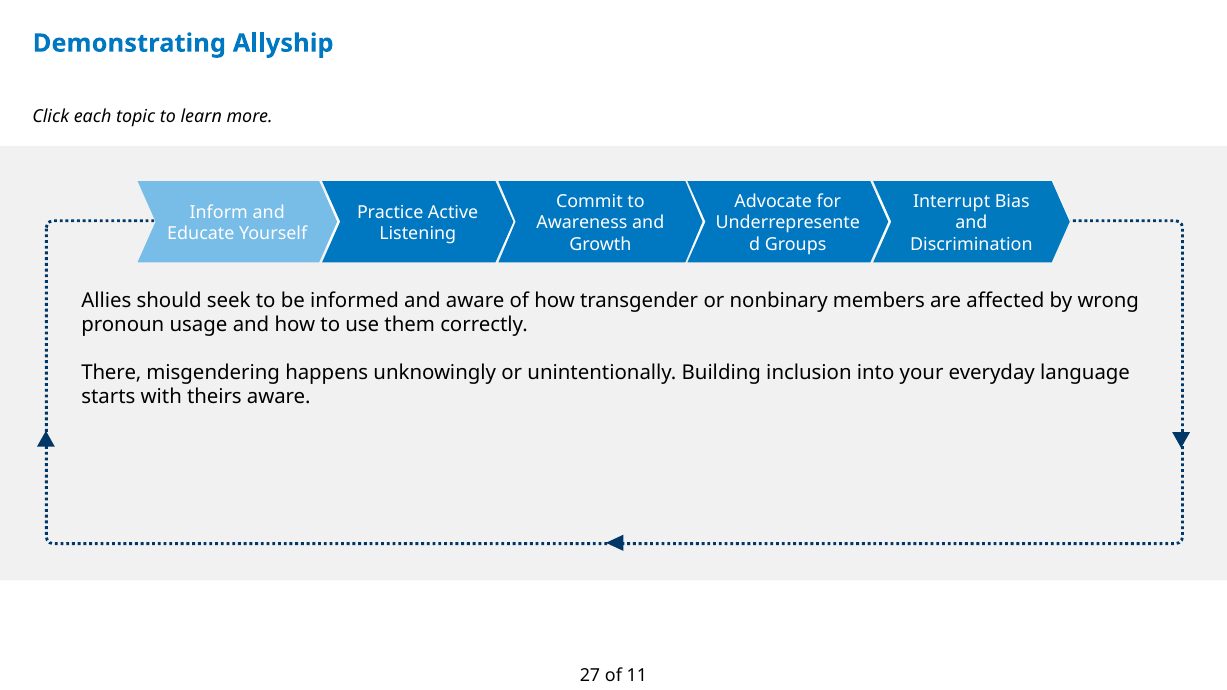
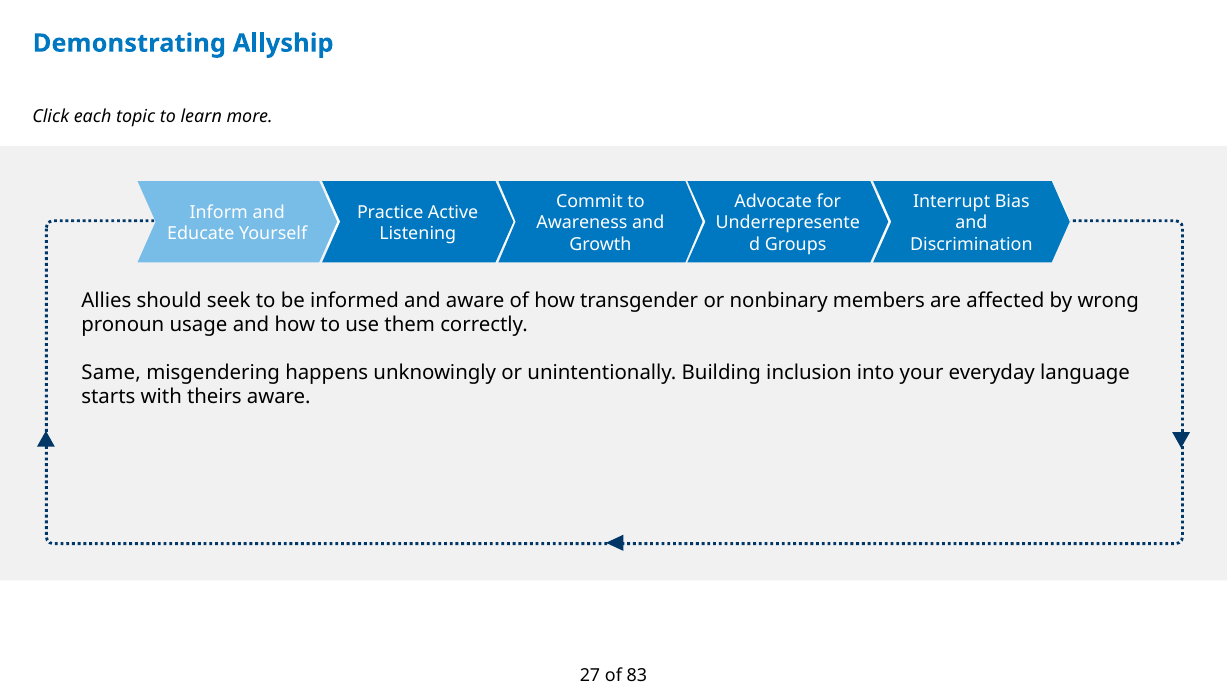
There: There -> Same (111, 373)
11: 11 -> 83 (637, 676)
